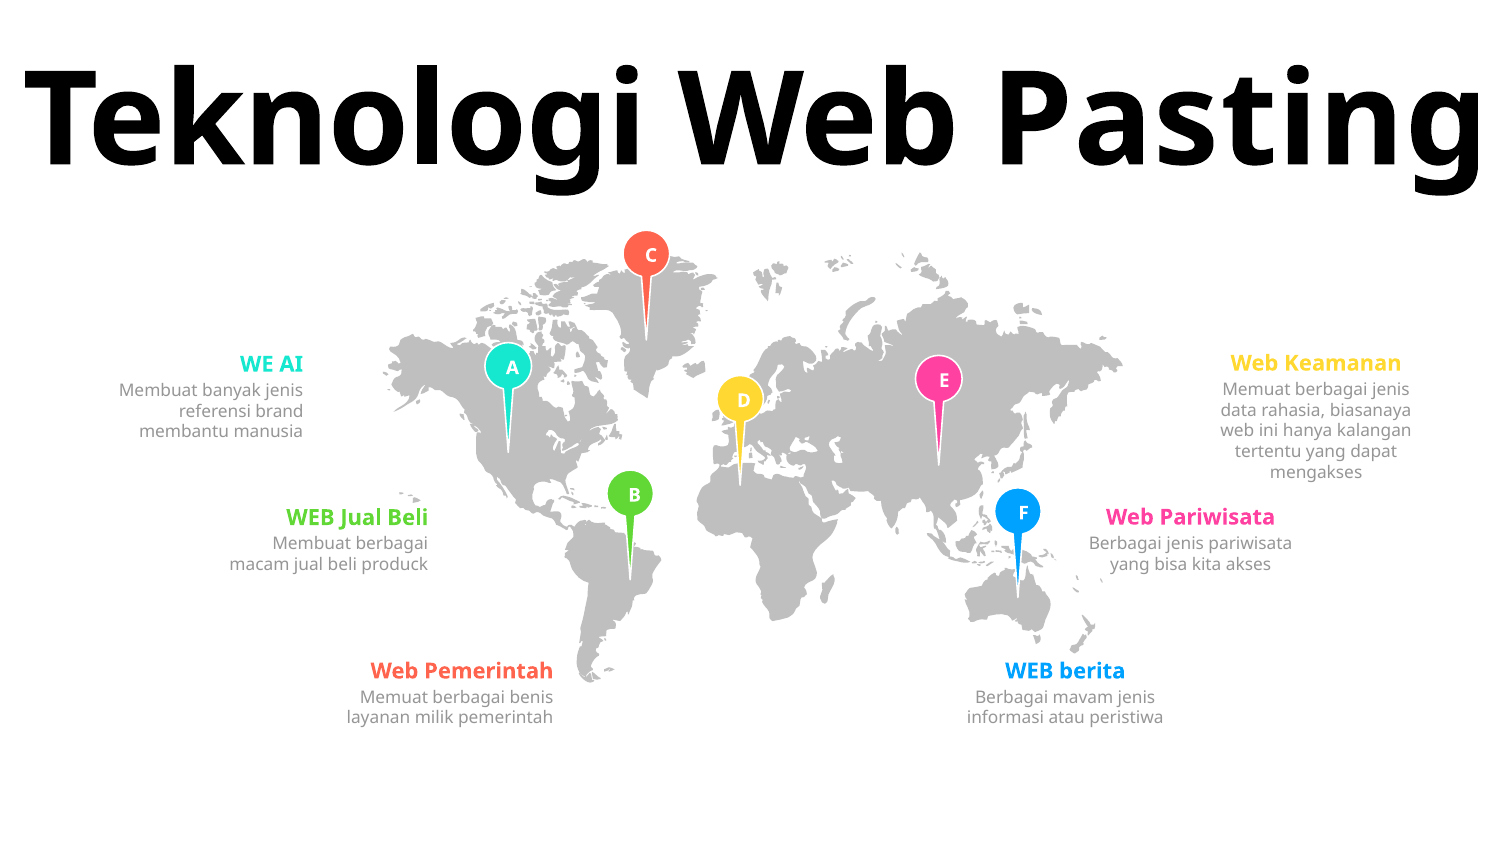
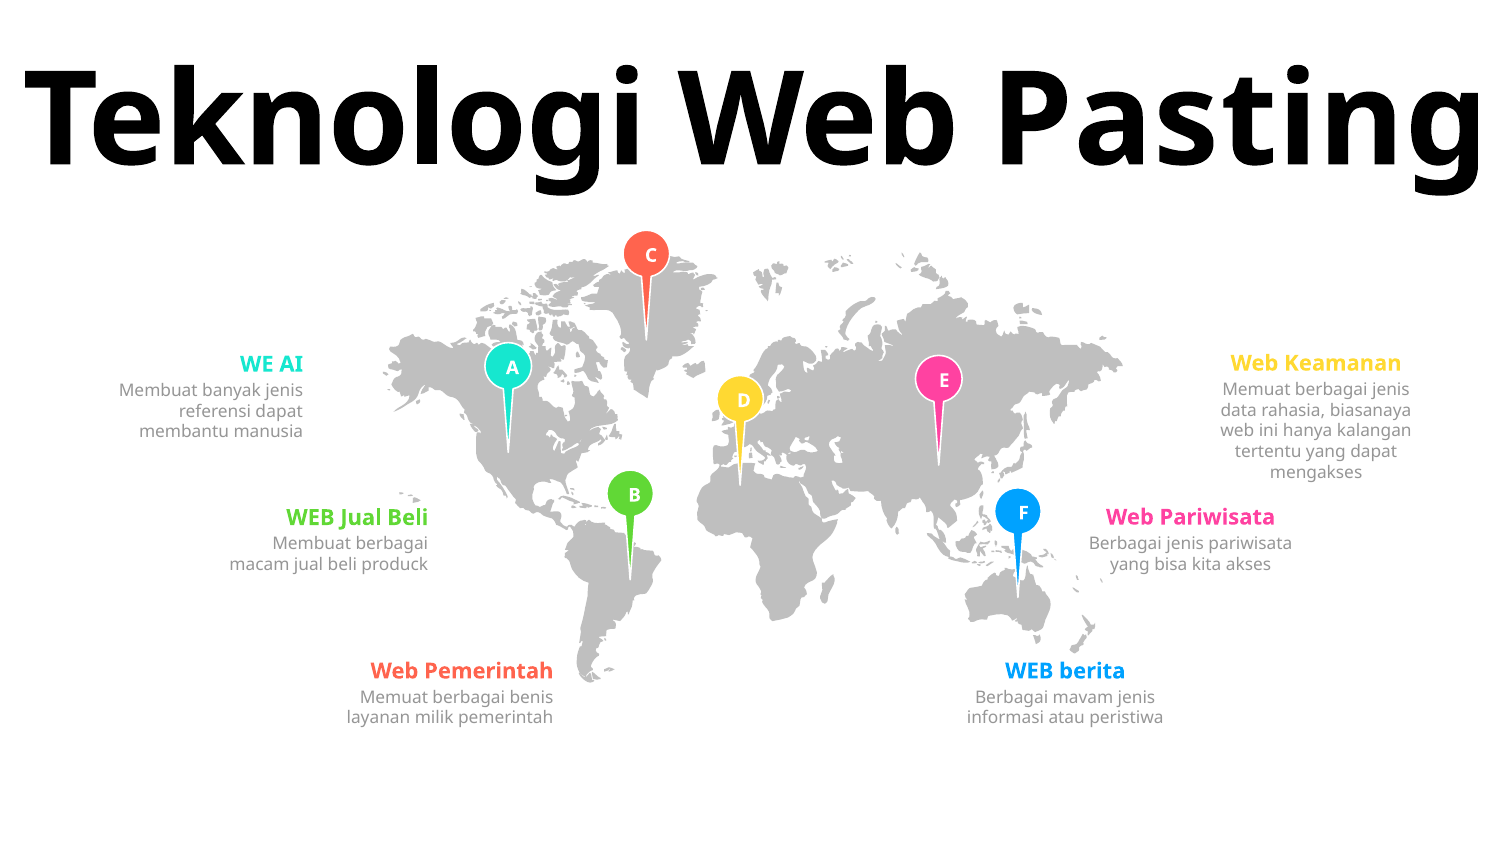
referensi brand: brand -> dapat (279, 411)
